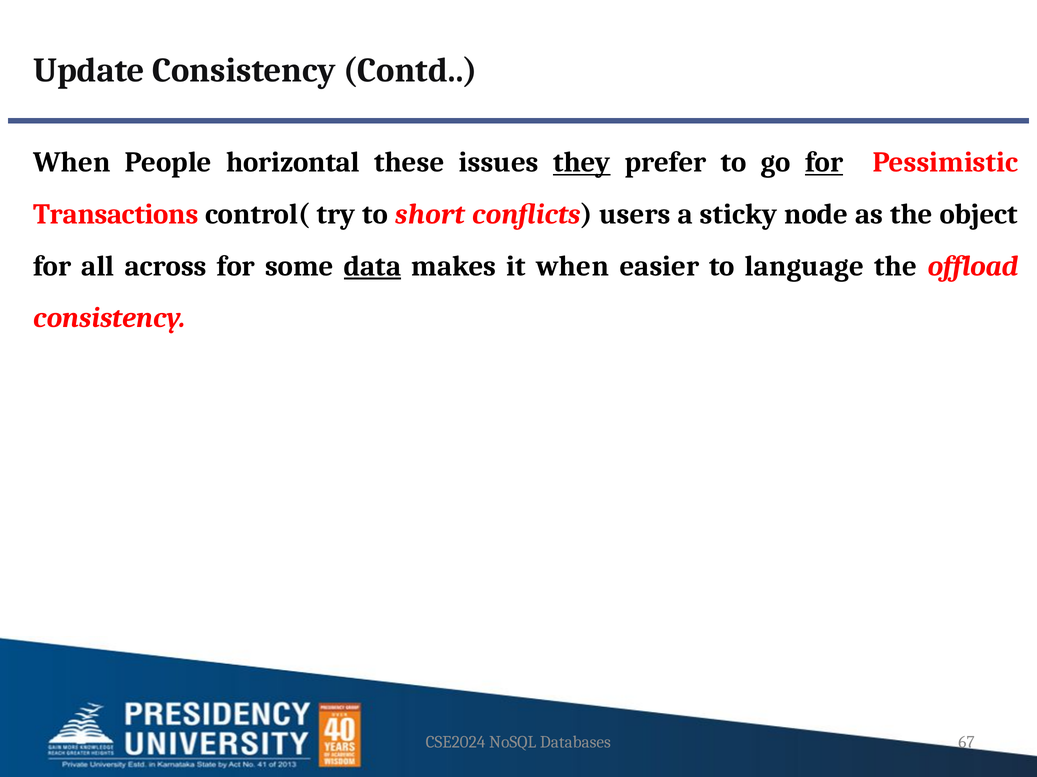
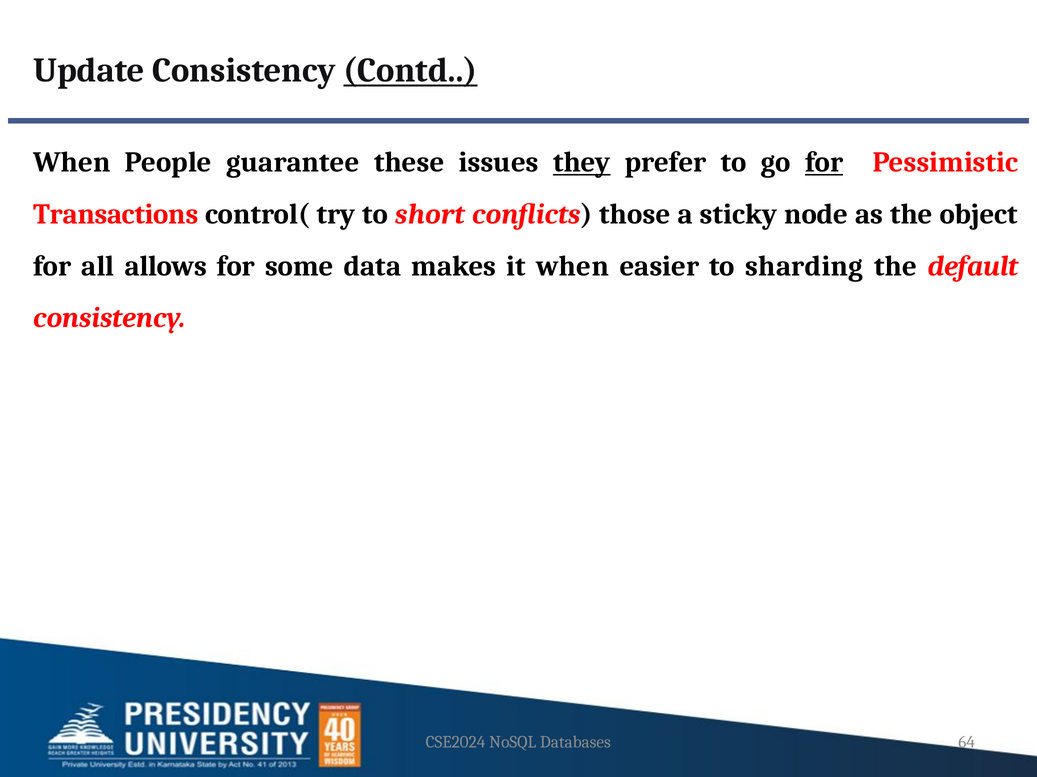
Contd underline: none -> present (410, 71)
horizontal: horizontal -> guarantee (293, 163)
users: users -> those (635, 214)
across: across -> allows (166, 266)
data underline: present -> none (373, 266)
language: language -> sharding (804, 266)
offload: offload -> default (973, 266)
67: 67 -> 64 (967, 743)
